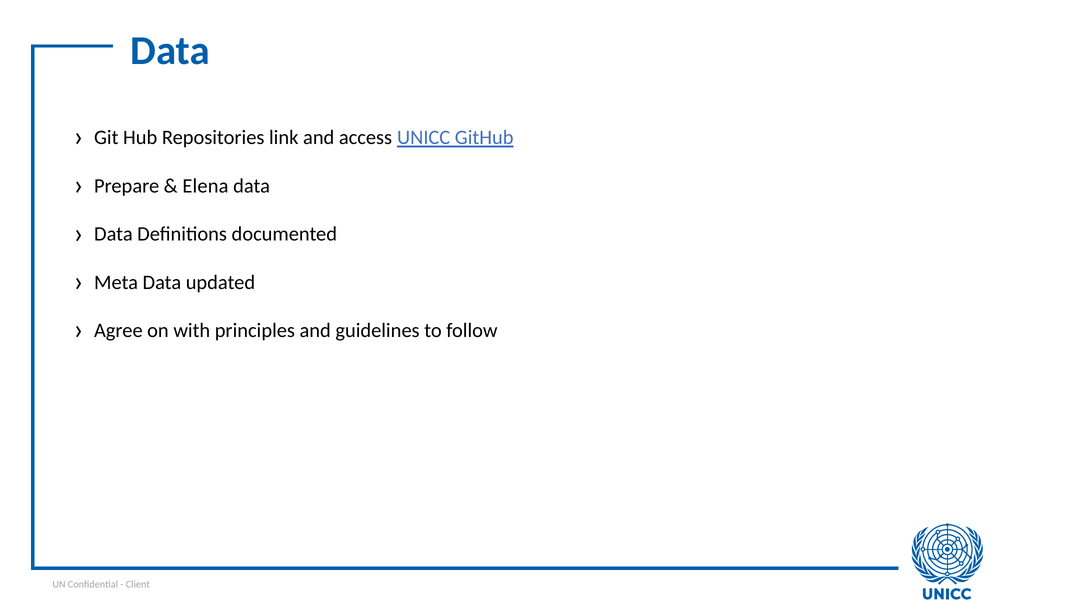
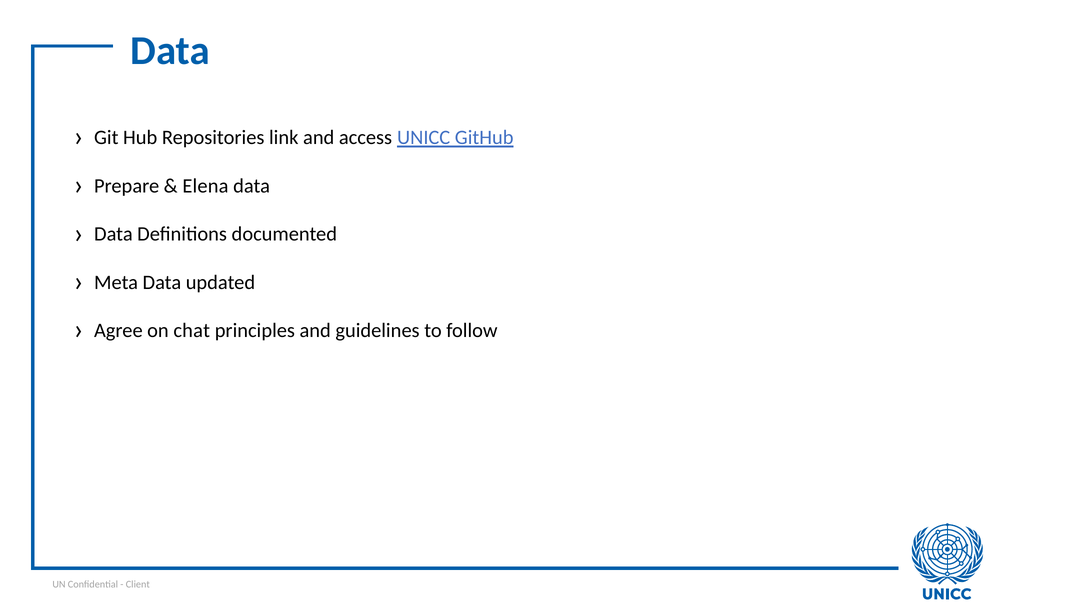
with: with -> chat (192, 331)
